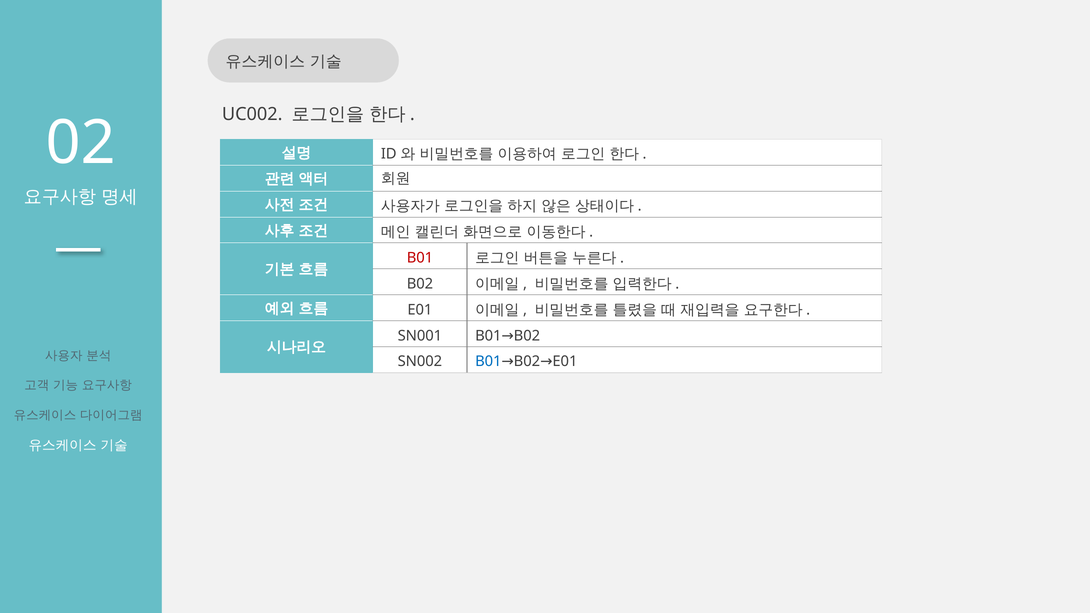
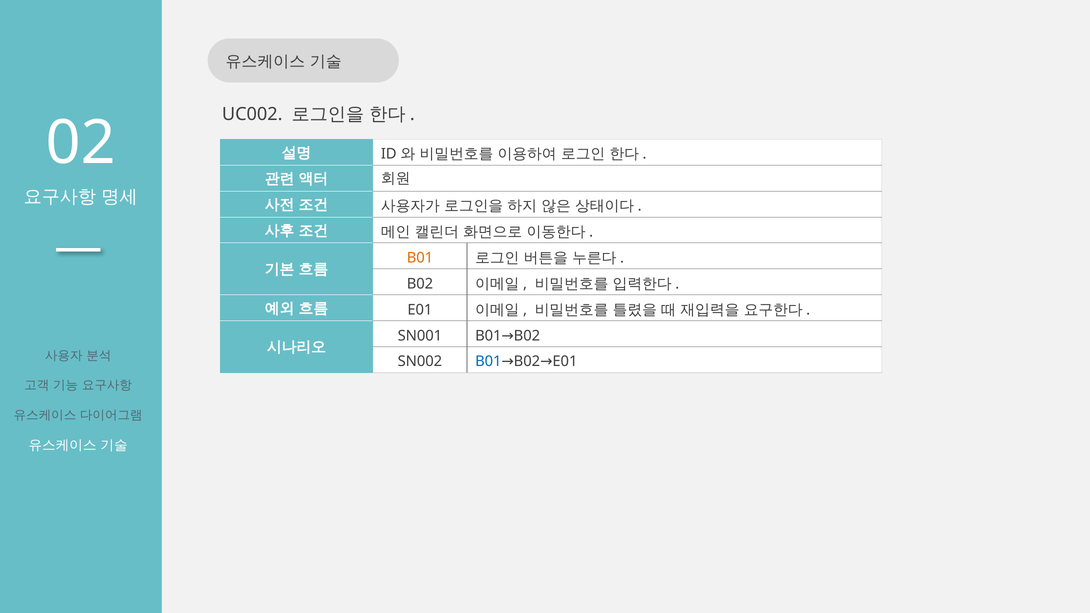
B01 colour: red -> orange (420, 258)
